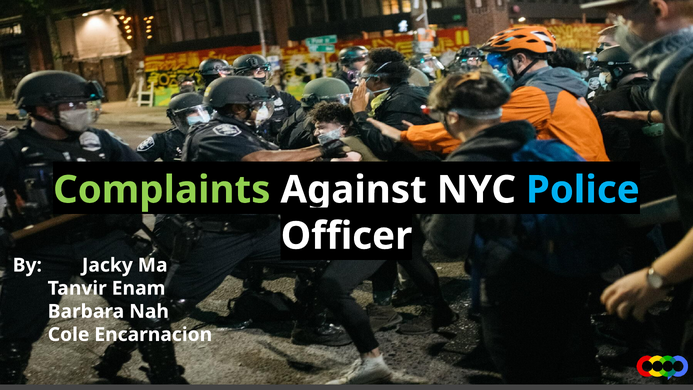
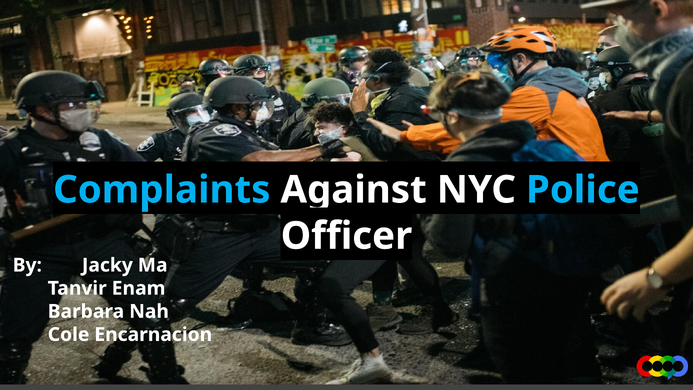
Complaints colour: light green -> light blue (162, 190)
